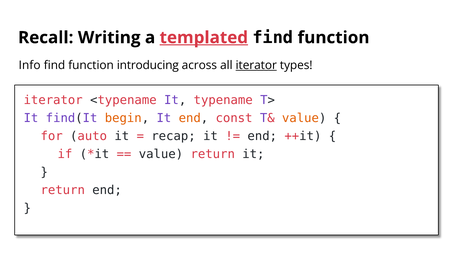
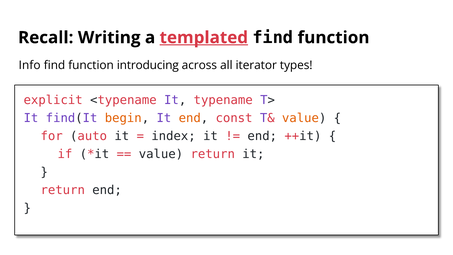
iterator underline: present -> none (256, 65)
iterator: iterator -> explicit (53, 100)
recap: recap -> index (173, 136)
